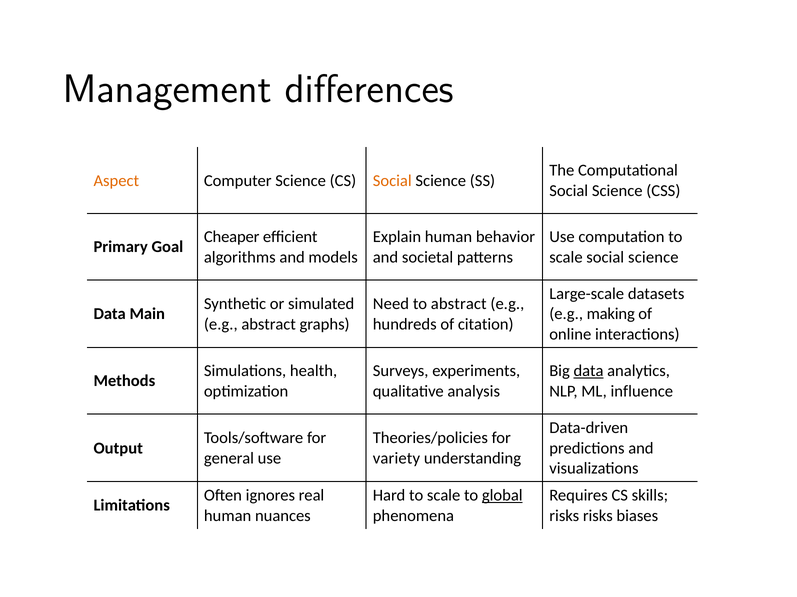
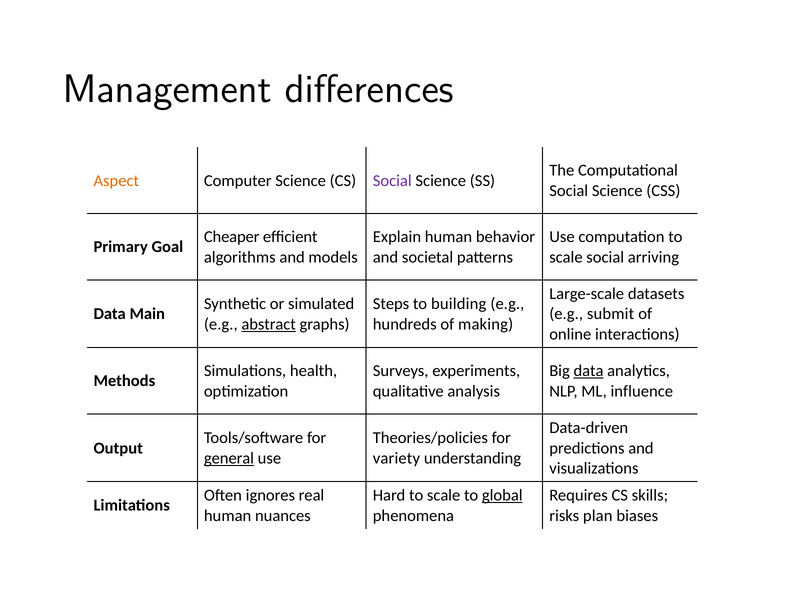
Social colour: orange -> purple (392, 181)
scale social science: science -> arriving (653, 257)
Need: Need -> Steps (391, 304)
to abstract: abstract -> building (459, 304)
making: making -> submit (611, 314)
abstract underline: none -> present (269, 325)
citation: citation -> making (486, 325)
general underline: none -> present (229, 459)
risks risks: risks -> plan (598, 516)
